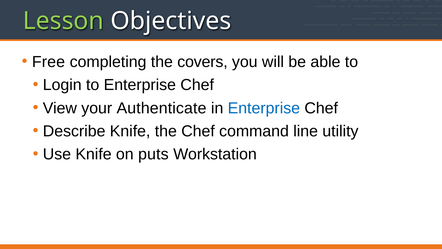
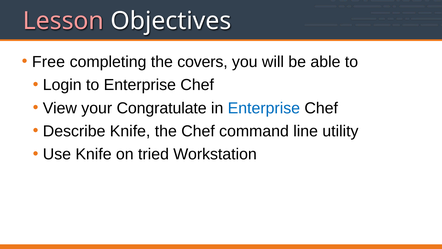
Lesson colour: light green -> pink (63, 21)
Authenticate: Authenticate -> Congratulate (162, 108)
puts: puts -> tried (153, 154)
